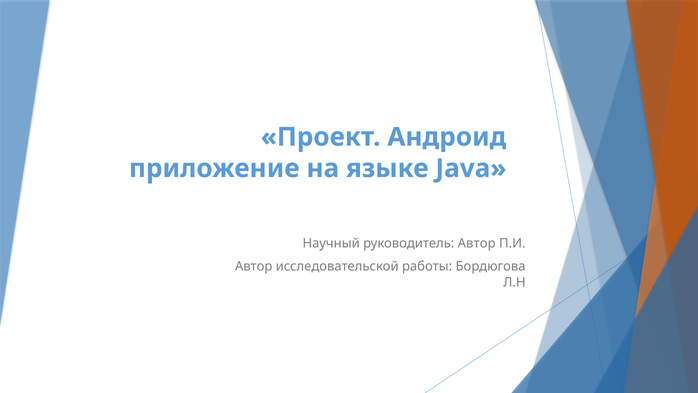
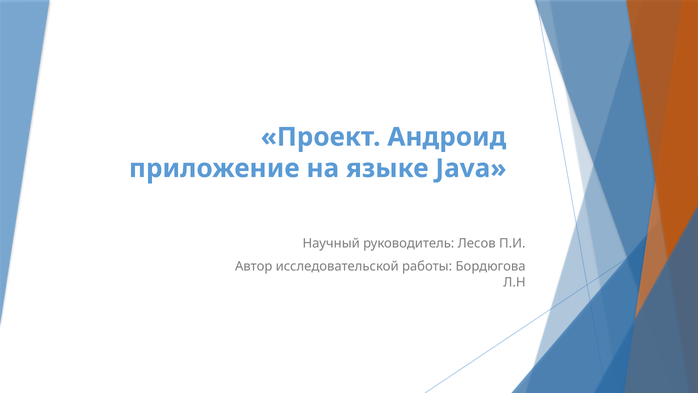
руководитель Автор: Автор -> Лесов (477, 243)
